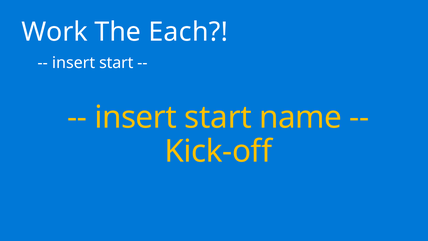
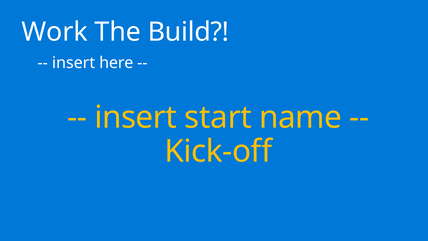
Each: Each -> Build (188, 32)
start: start -> here (116, 63)
